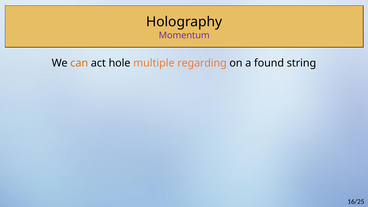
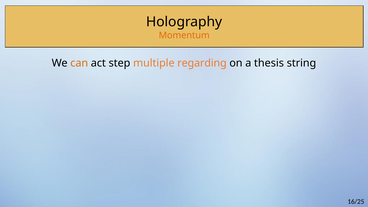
Momentum colour: purple -> orange (184, 35)
hole: hole -> step (119, 63)
found: found -> thesis (269, 63)
